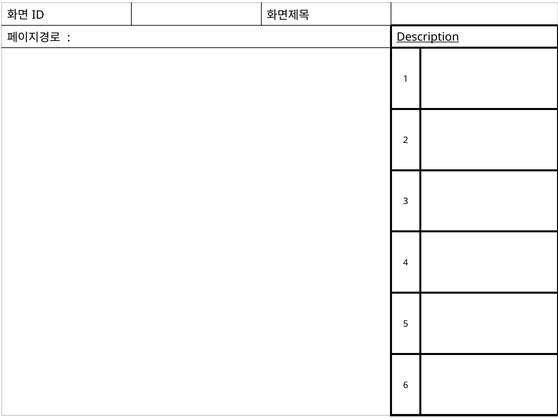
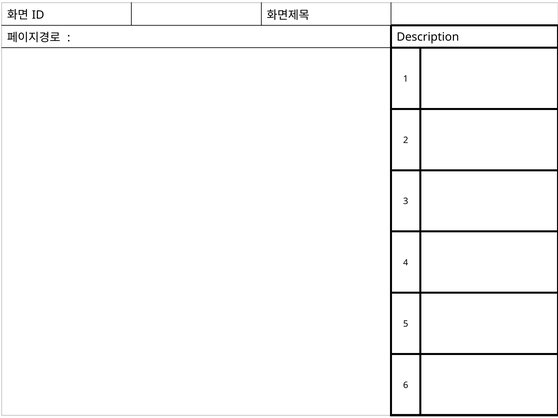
Description underline: present -> none (428, 37)
